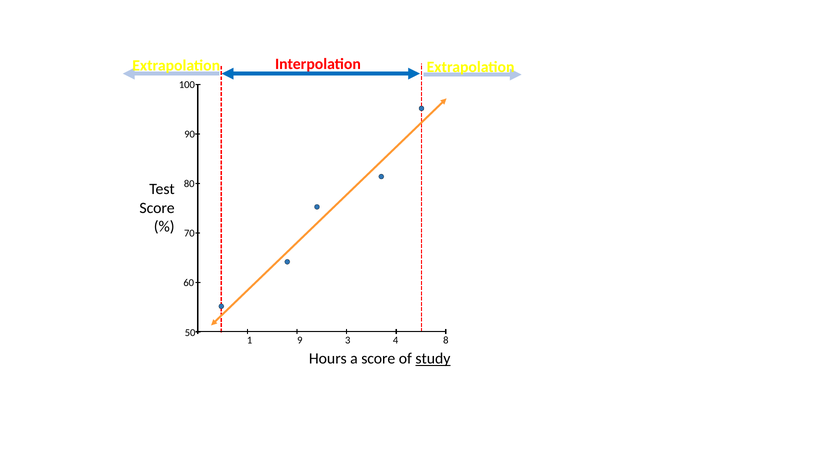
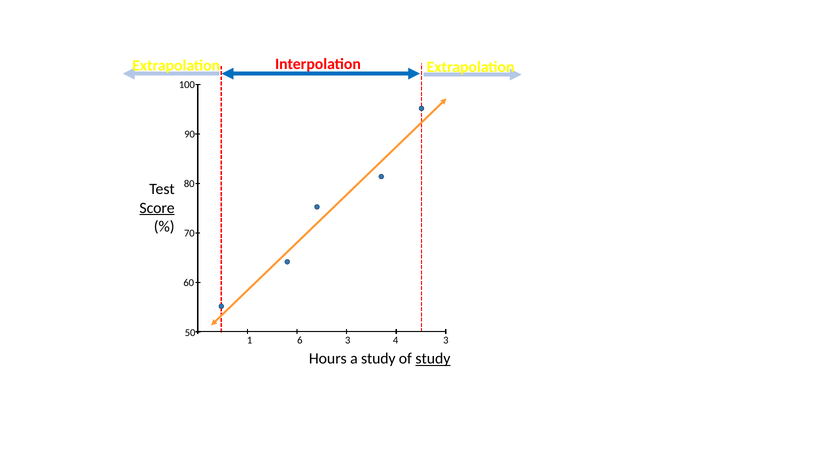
Score underline: none -> present (157, 208)
9: 9 -> 6 (300, 340)
4 8: 8 -> 3 (446, 340)
a score: score -> study (378, 359)
